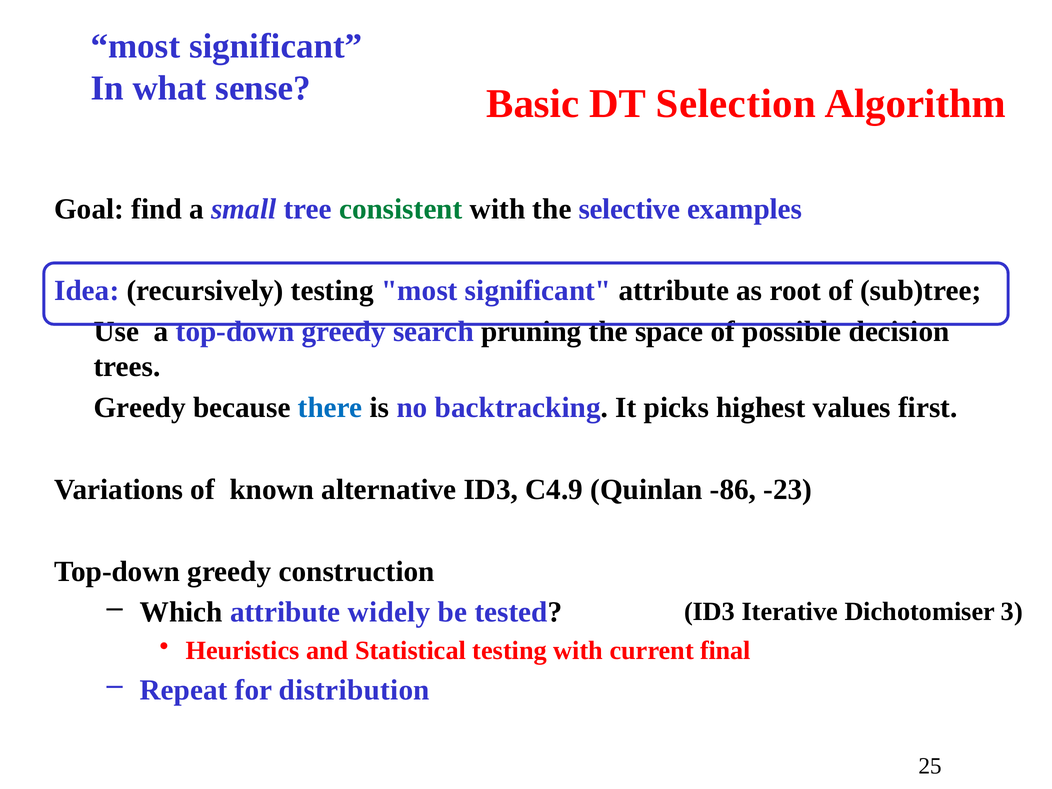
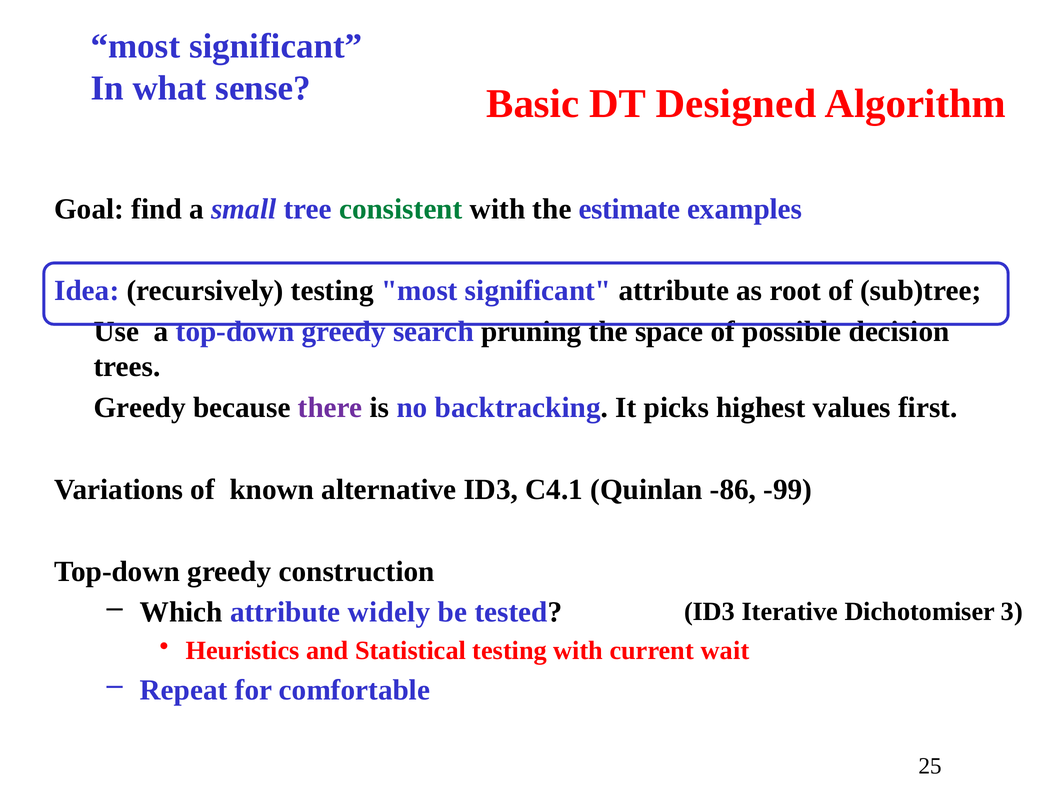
Selection: Selection -> Designed (736, 104)
selective: selective -> estimate (629, 209)
there colour: blue -> purple (330, 408)
C4.9: C4.9 -> C4.1 (554, 490)
-23: -23 -> -99 (788, 490)
final: final -> wait (725, 651)
distribution: distribution -> comfortable (354, 690)
